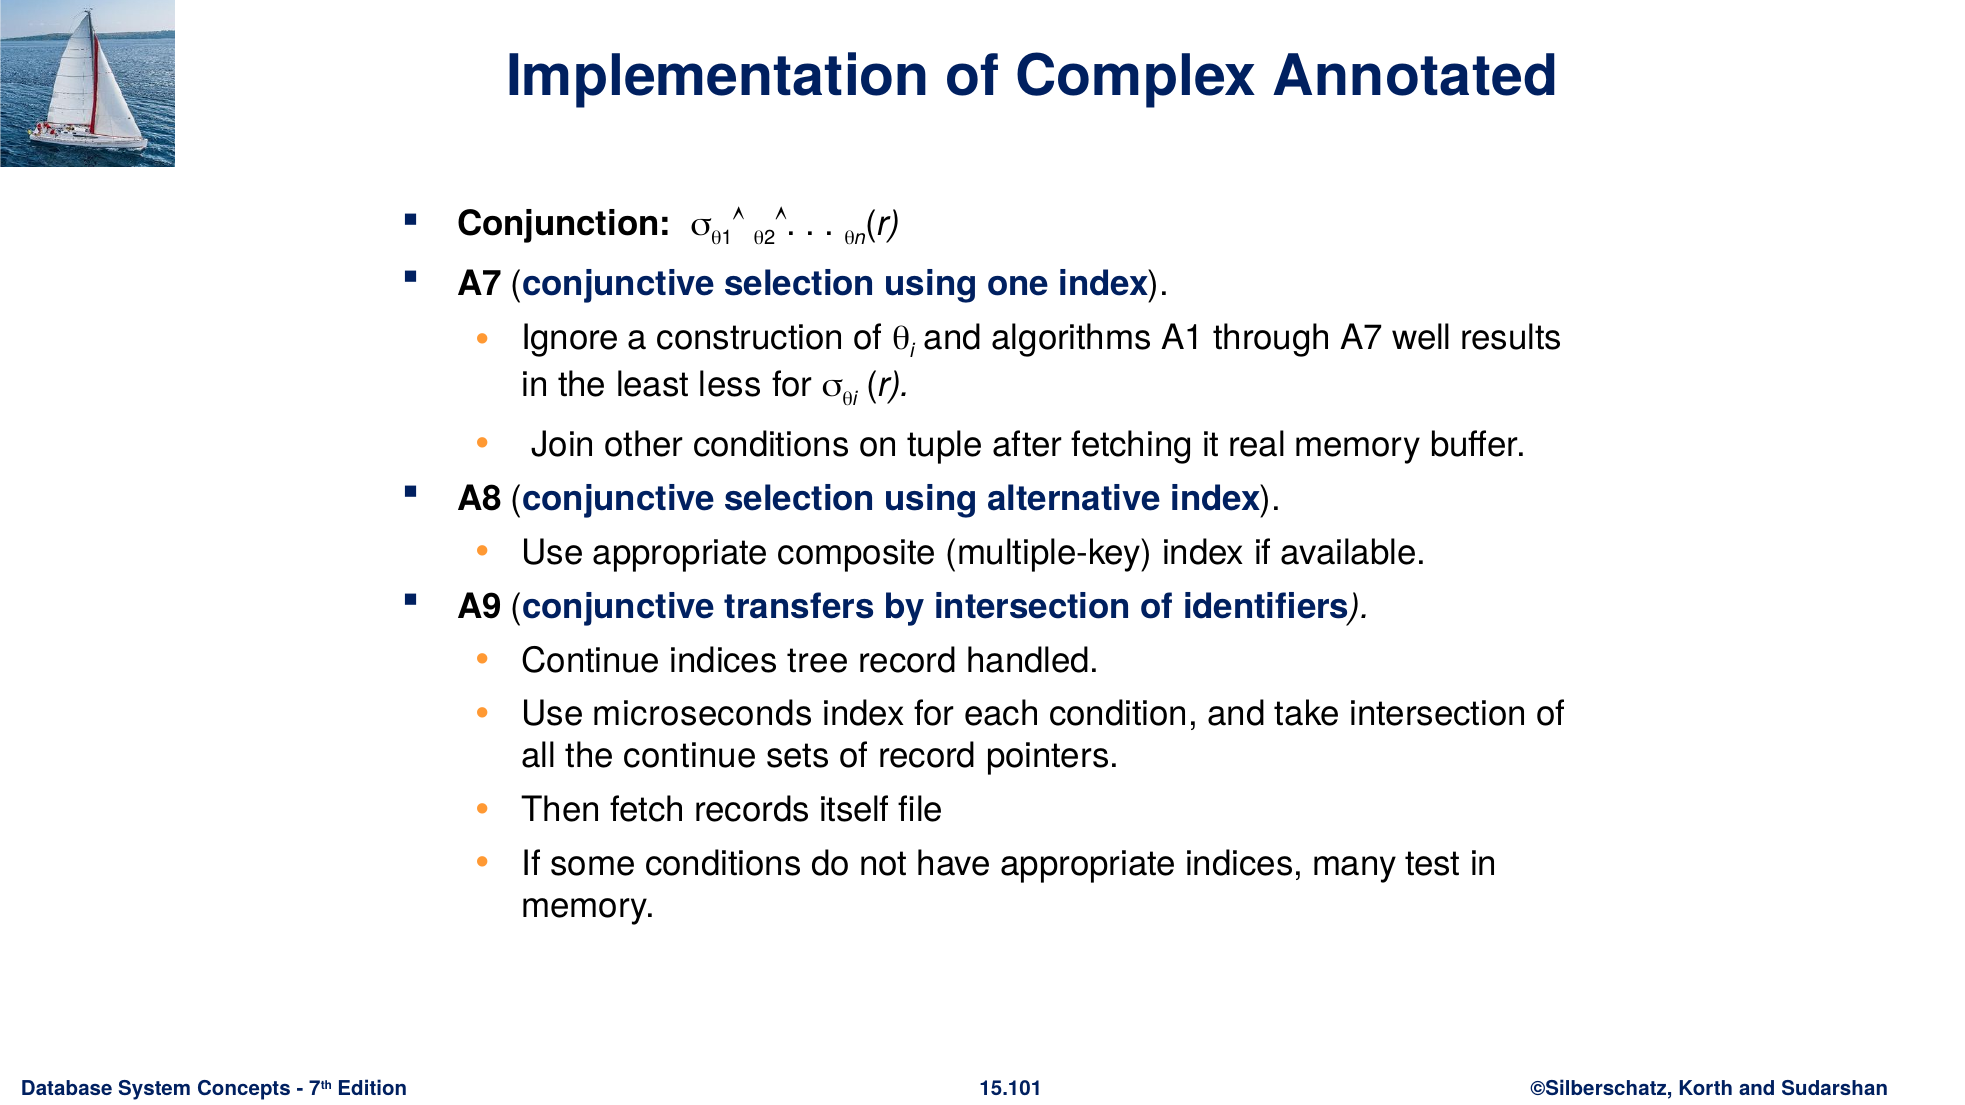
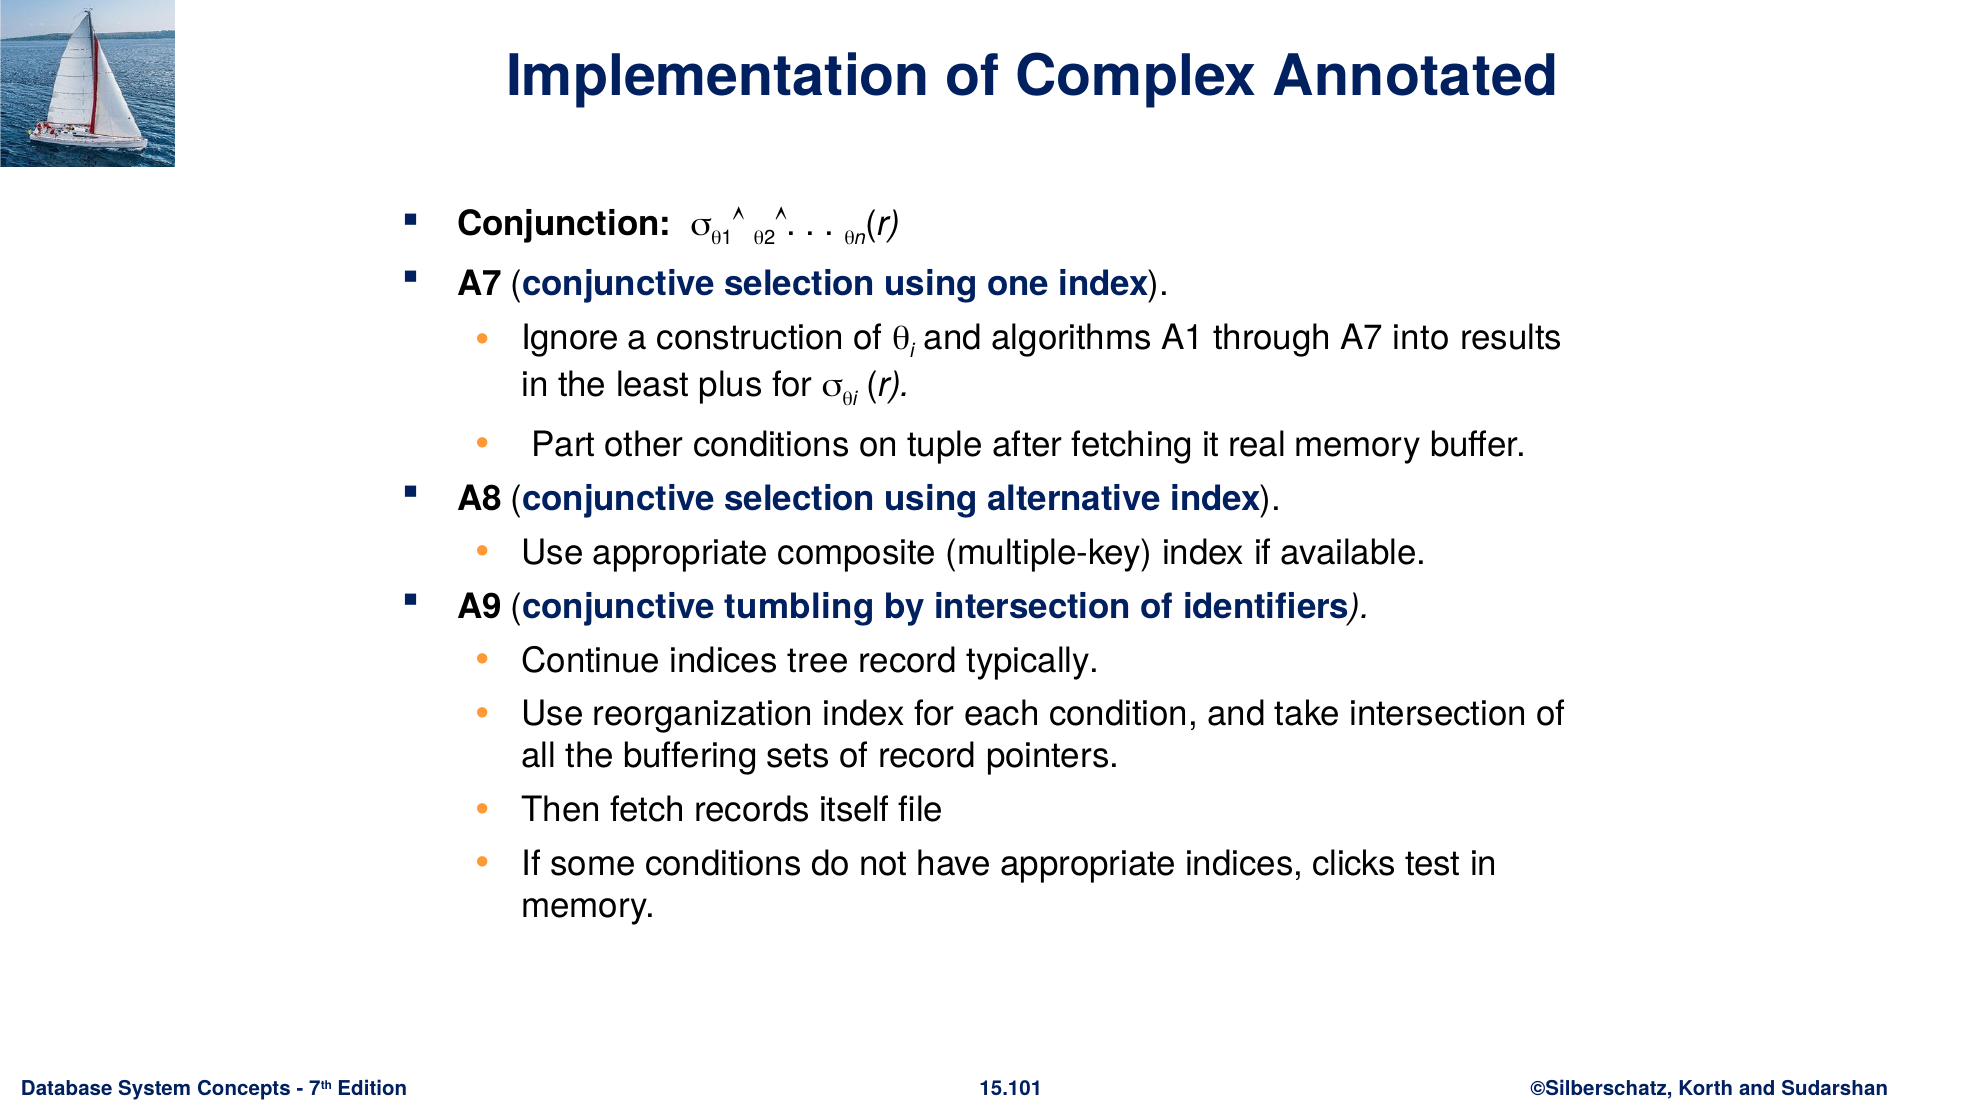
well: well -> into (1421, 338)
less: less -> plus (731, 385)
Join: Join -> Part (563, 445)
transfers: transfers -> tumbling (800, 607)
handled: handled -> typically (1033, 661)
microseconds: microseconds -> reorganization (703, 715)
the continue: continue -> buffering (691, 756)
many: many -> clicks (1354, 864)
